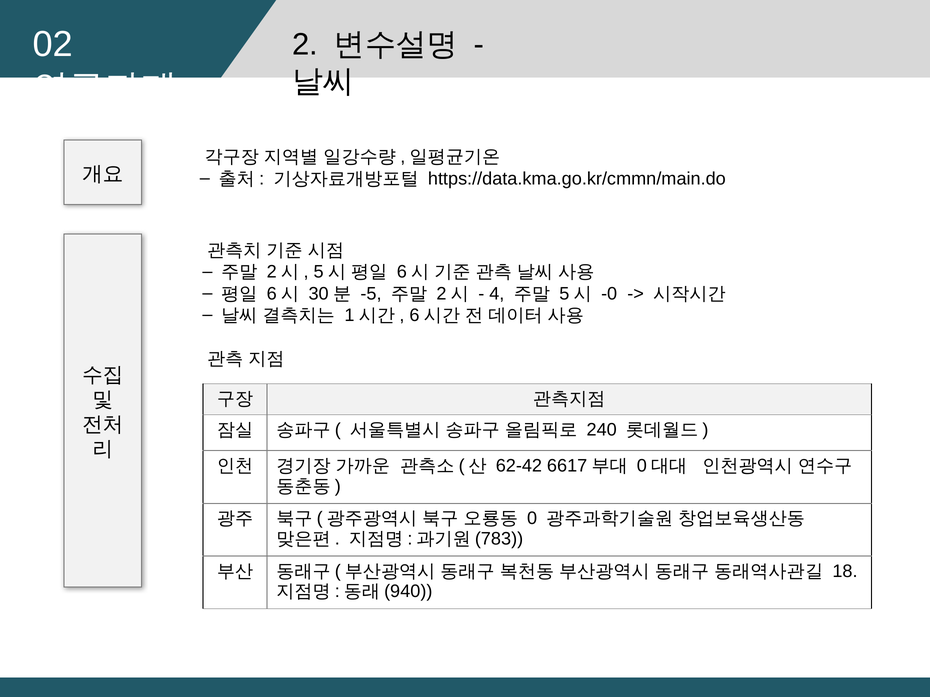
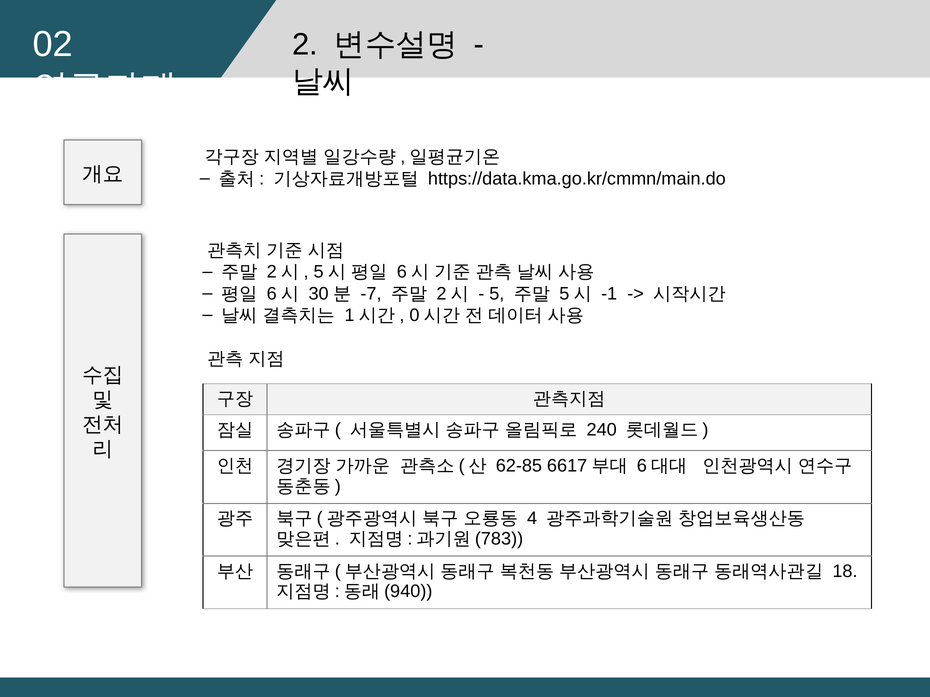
-5: -5 -> -7 (371, 294)
4: 4 -> 5 (497, 294)
-0: -0 -> -1 (609, 294)
6: 6 -> 0 (414, 316)
62-42: 62-42 -> 62-85 (519, 466)
0: 0 -> 6 (642, 466)
0: 0 -> 4 (532, 519)
